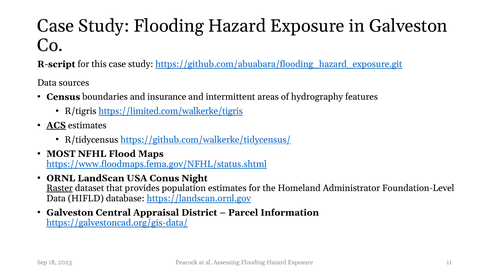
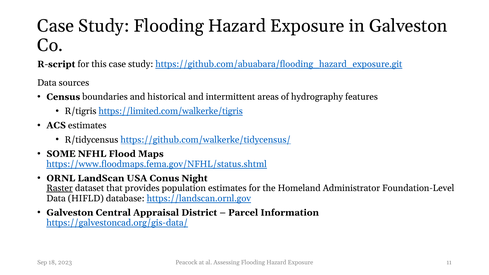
insurance: insurance -> historical (167, 97)
ACS underline: present -> none (56, 125)
MOST: MOST -> SOME (61, 154)
